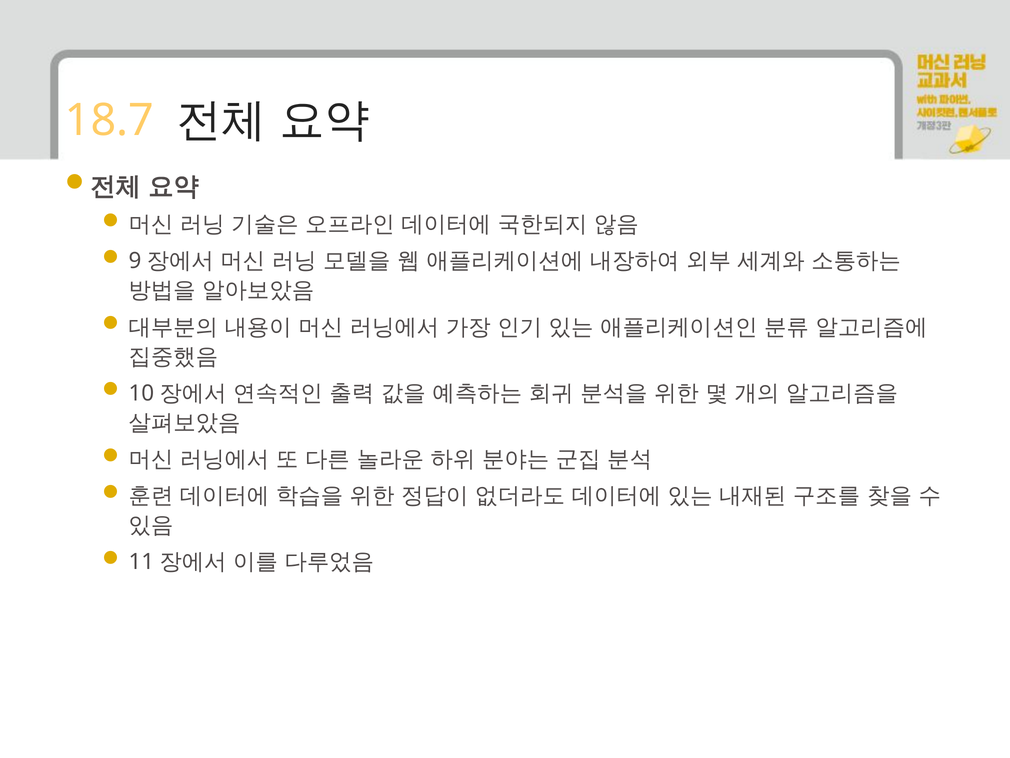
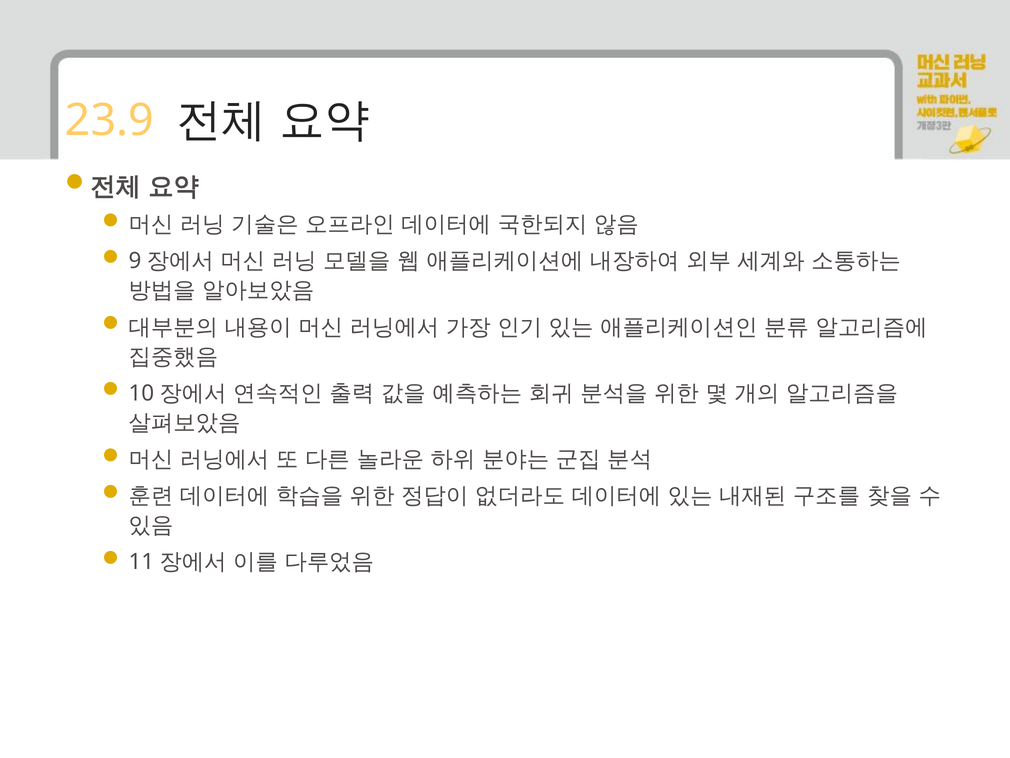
18.7: 18.7 -> 23.9 (110, 120)
